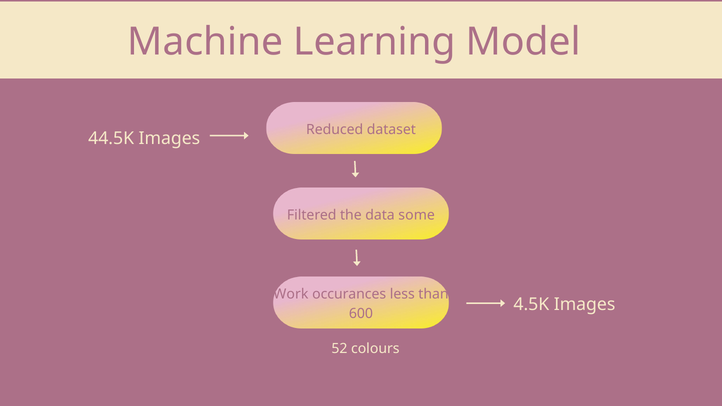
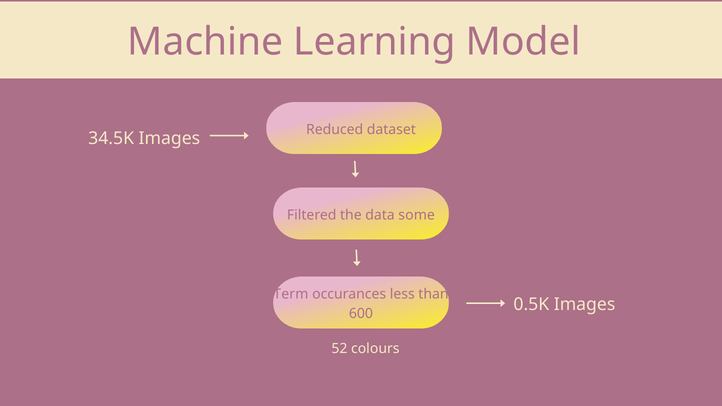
44.5K: 44.5K -> 34.5K (111, 139)
Work: Work -> Term (291, 294)
4.5K: 4.5K -> 0.5K (531, 305)
